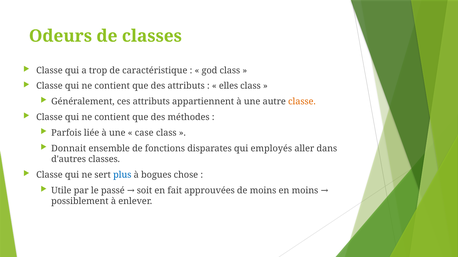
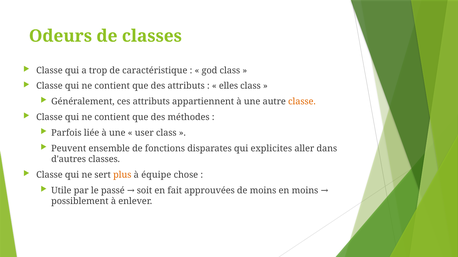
case: case -> user (144, 133)
Donnait: Donnait -> Peuvent (69, 149)
employés: employés -> explicites (271, 149)
plus colour: blue -> orange (122, 175)
bogues: bogues -> équipe (156, 175)
